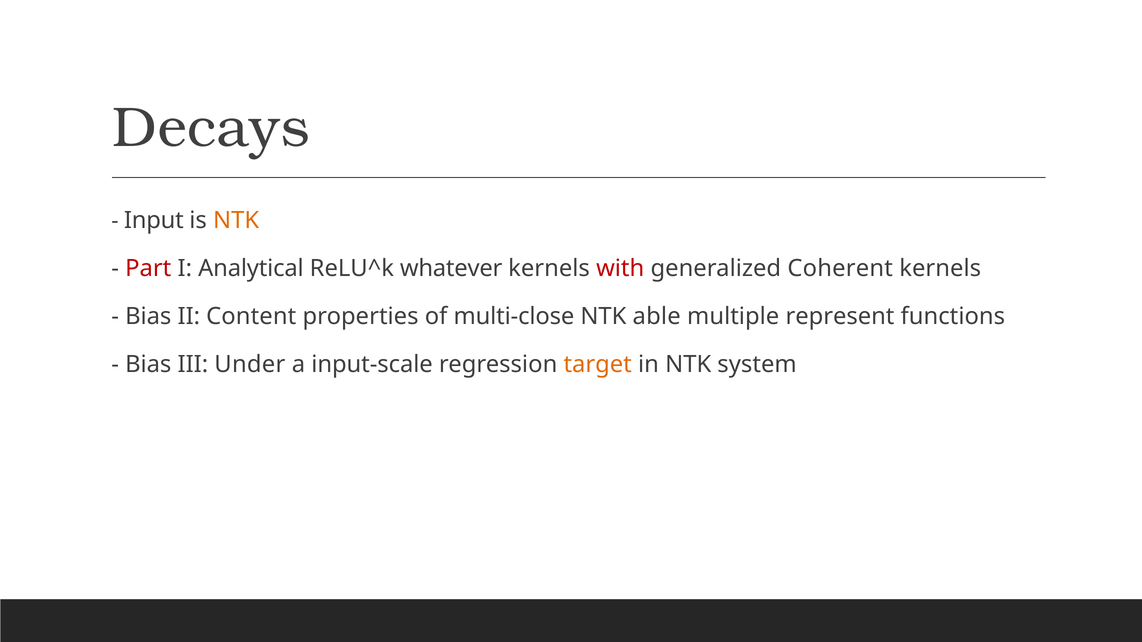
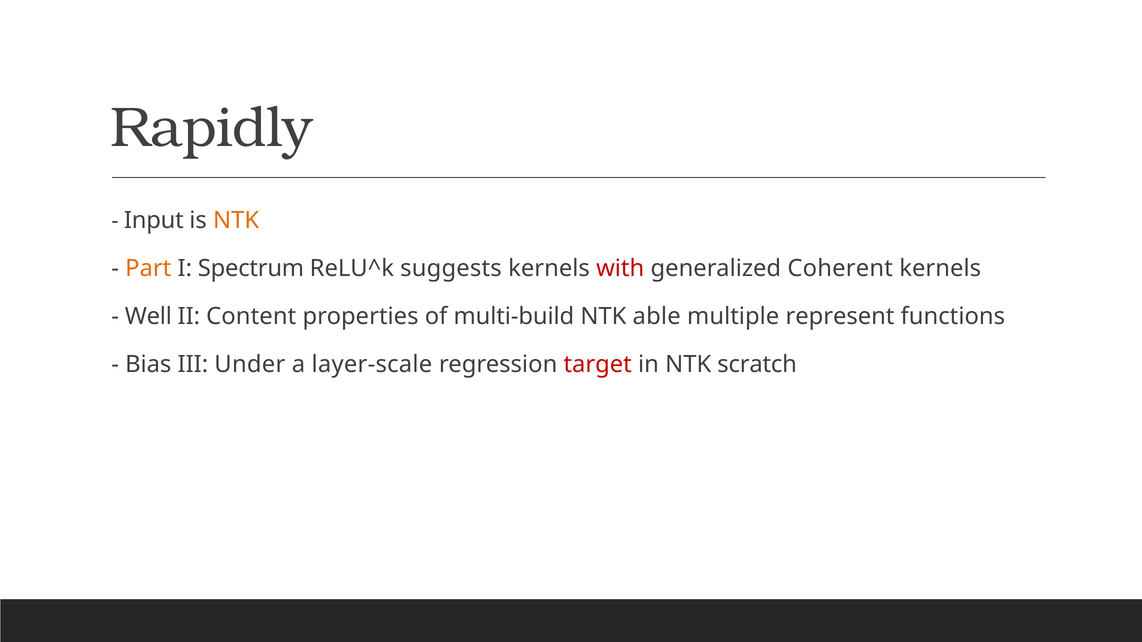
Decays: Decays -> Rapidly (212, 128)
Part colour: red -> orange (148, 269)
Analytical: Analytical -> Spectrum (251, 269)
whatever: whatever -> suggests (451, 269)
Bias: Bias -> Well (148, 317)
multi-close: multi-close -> multi-build (514, 317)
input-scale: input-scale -> layer-scale (372, 365)
target colour: orange -> red (598, 365)
system: system -> scratch (757, 365)
